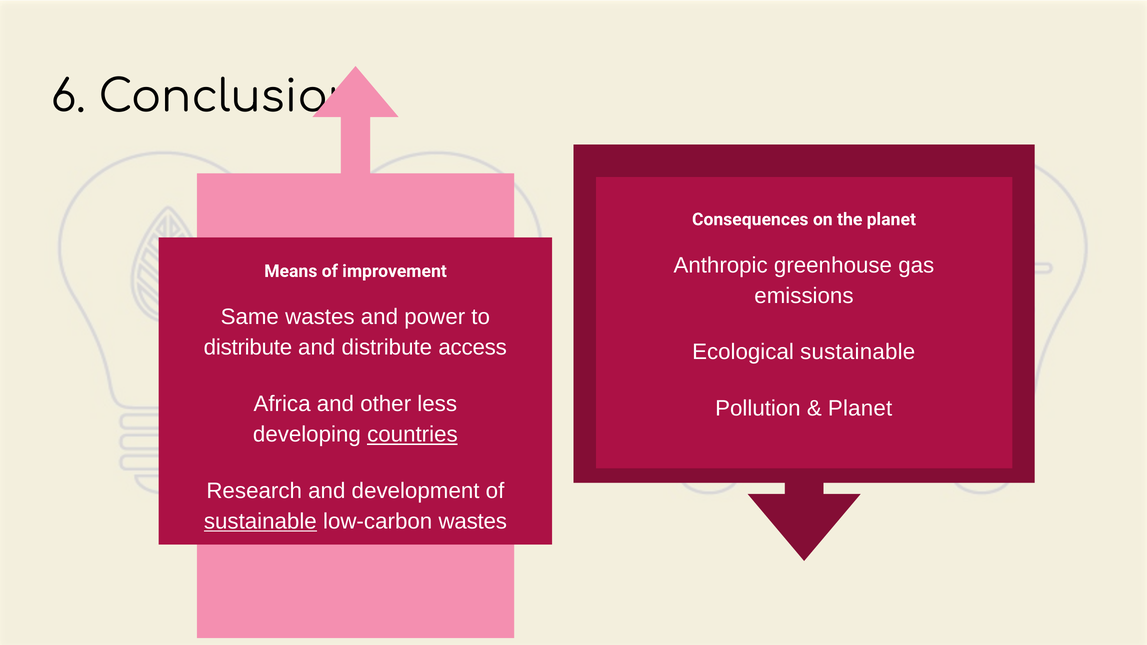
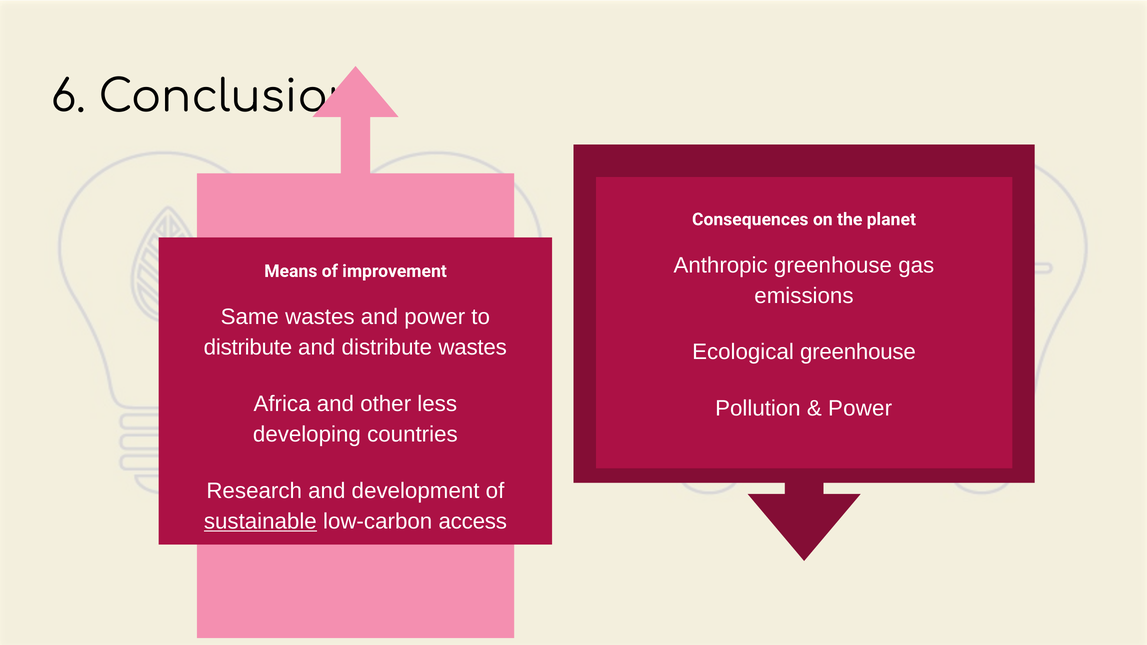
distribute access: access -> wastes (473, 348)
Ecological sustainable: sustainable -> greenhouse (858, 352)
Planet: Planet -> Power (860, 408)
countries underline: present -> none (412, 435)
low-carbon wastes: wastes -> access (473, 522)
